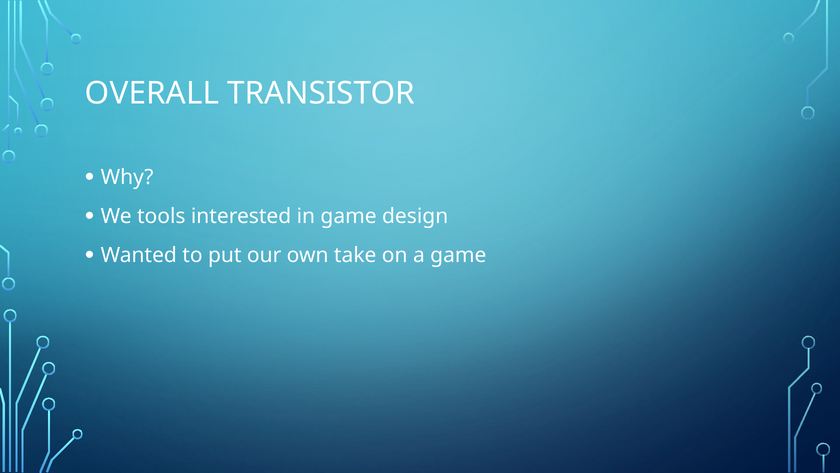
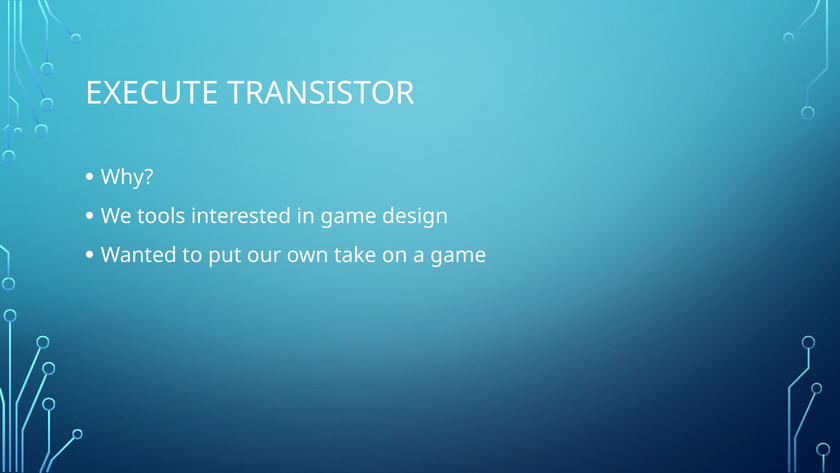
OVERALL: OVERALL -> EXECUTE (152, 93)
